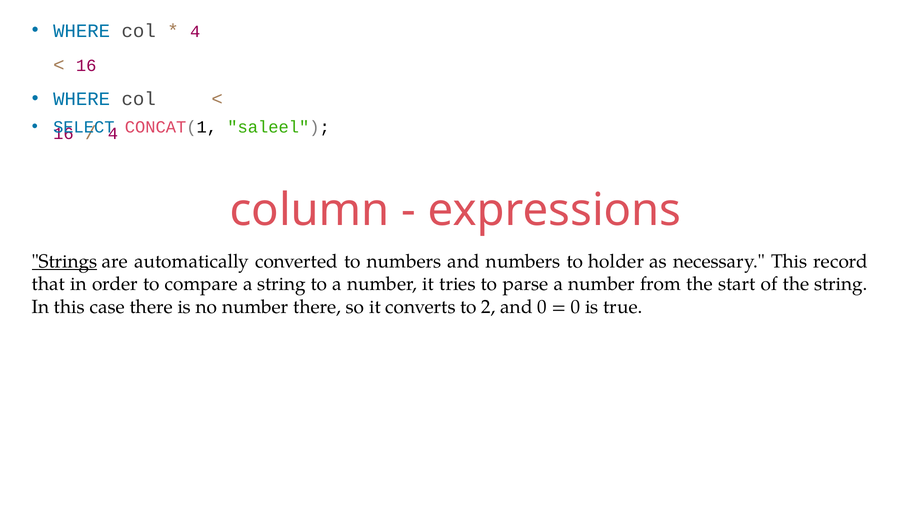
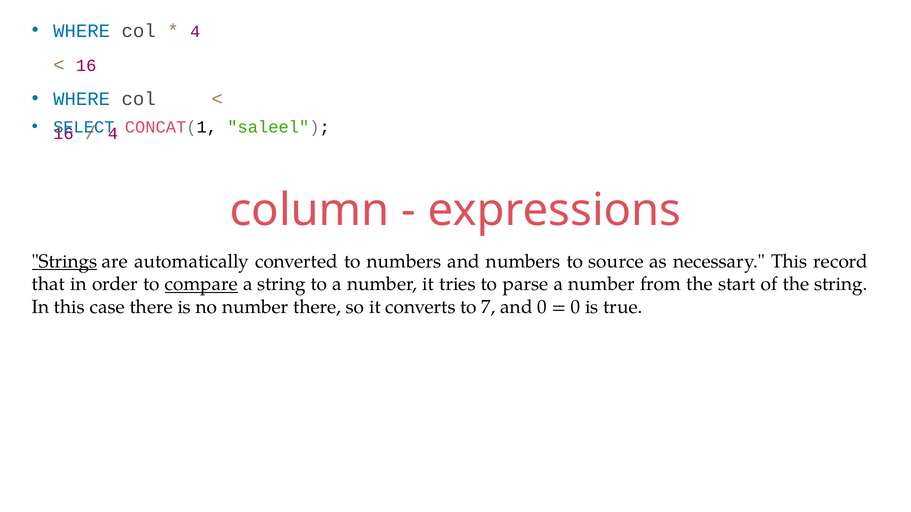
holder: holder -> source (616, 262)
compare underline: none -> present (201, 284)
2: 2 -> 7 (489, 307)
